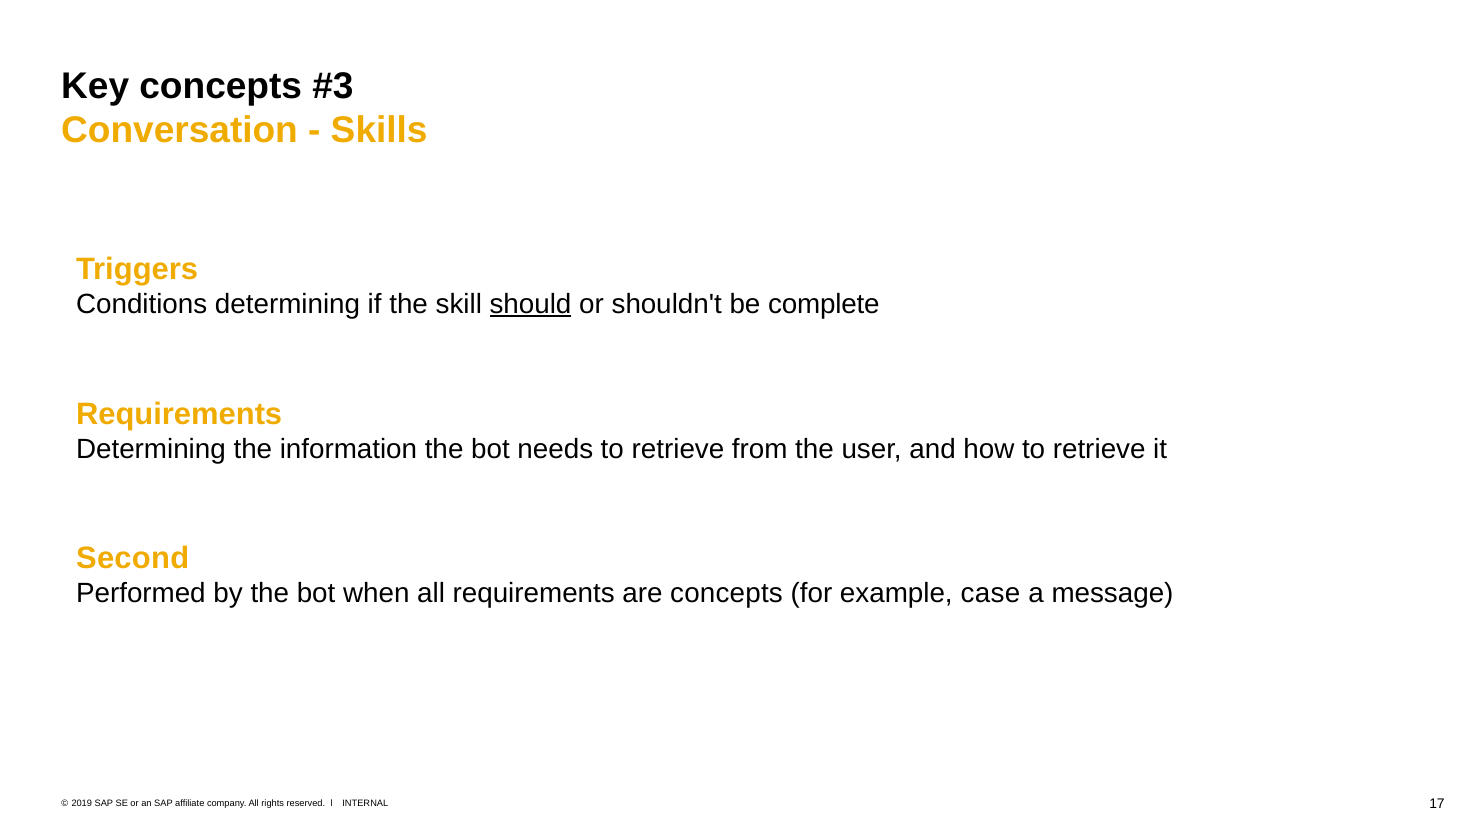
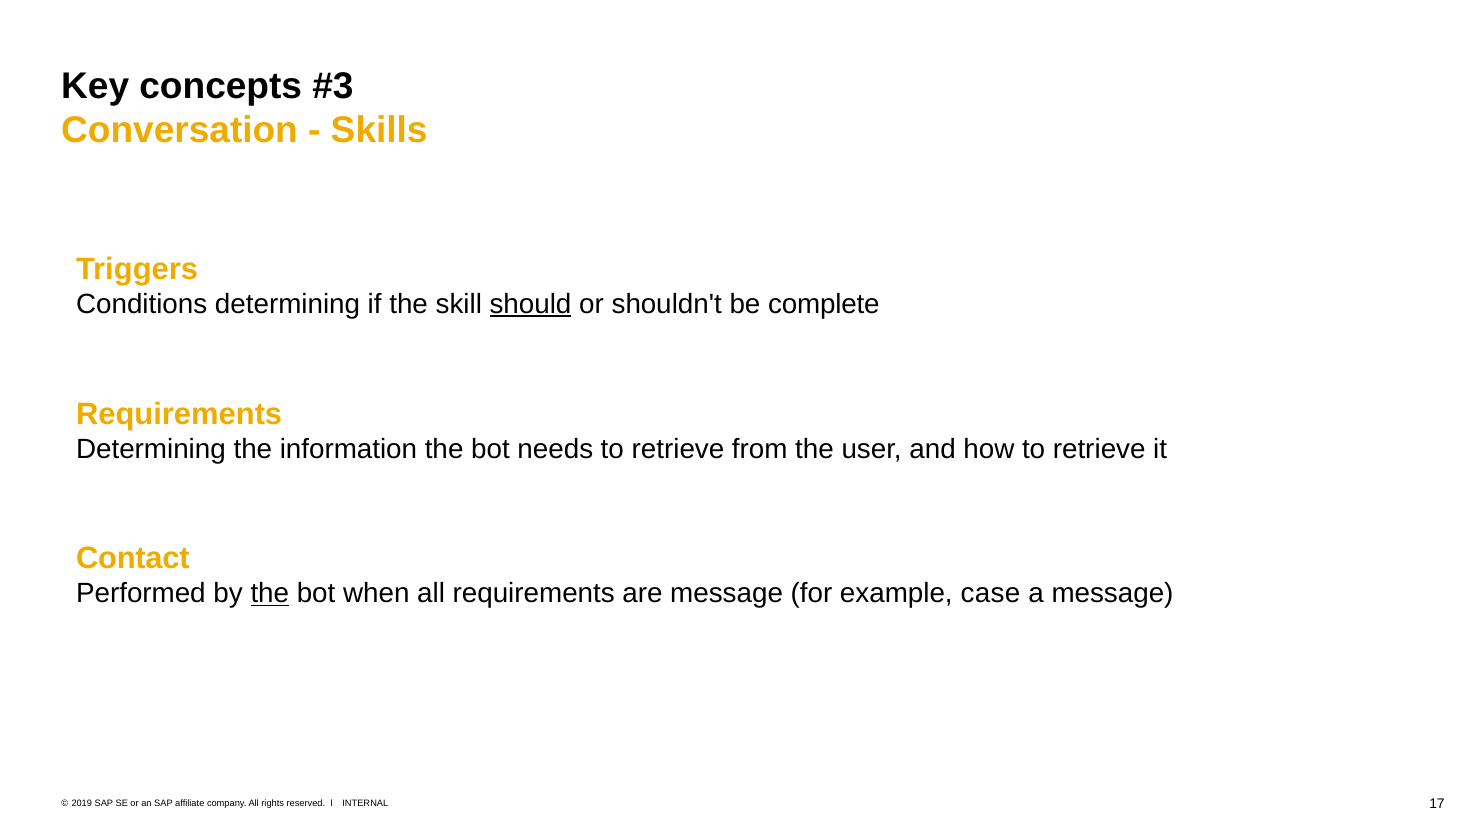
Second: Second -> Contact (133, 559)
the underline: none -> present (270, 594)
are concepts: concepts -> message (727, 594)
